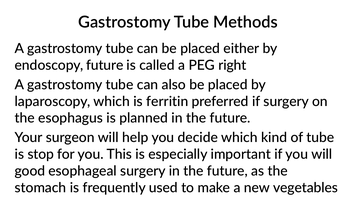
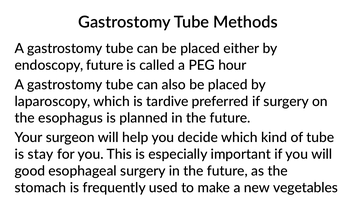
right: right -> hour (232, 65)
ferritin: ferritin -> tardive (167, 101)
stop: stop -> stay (41, 154)
